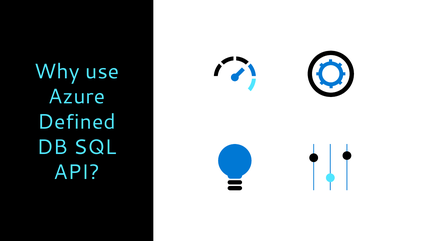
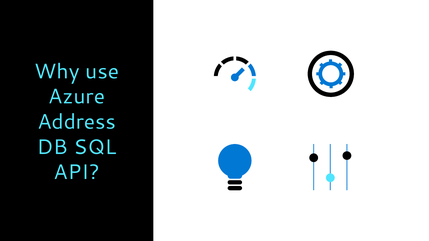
Defined: Defined -> Address (77, 122)
